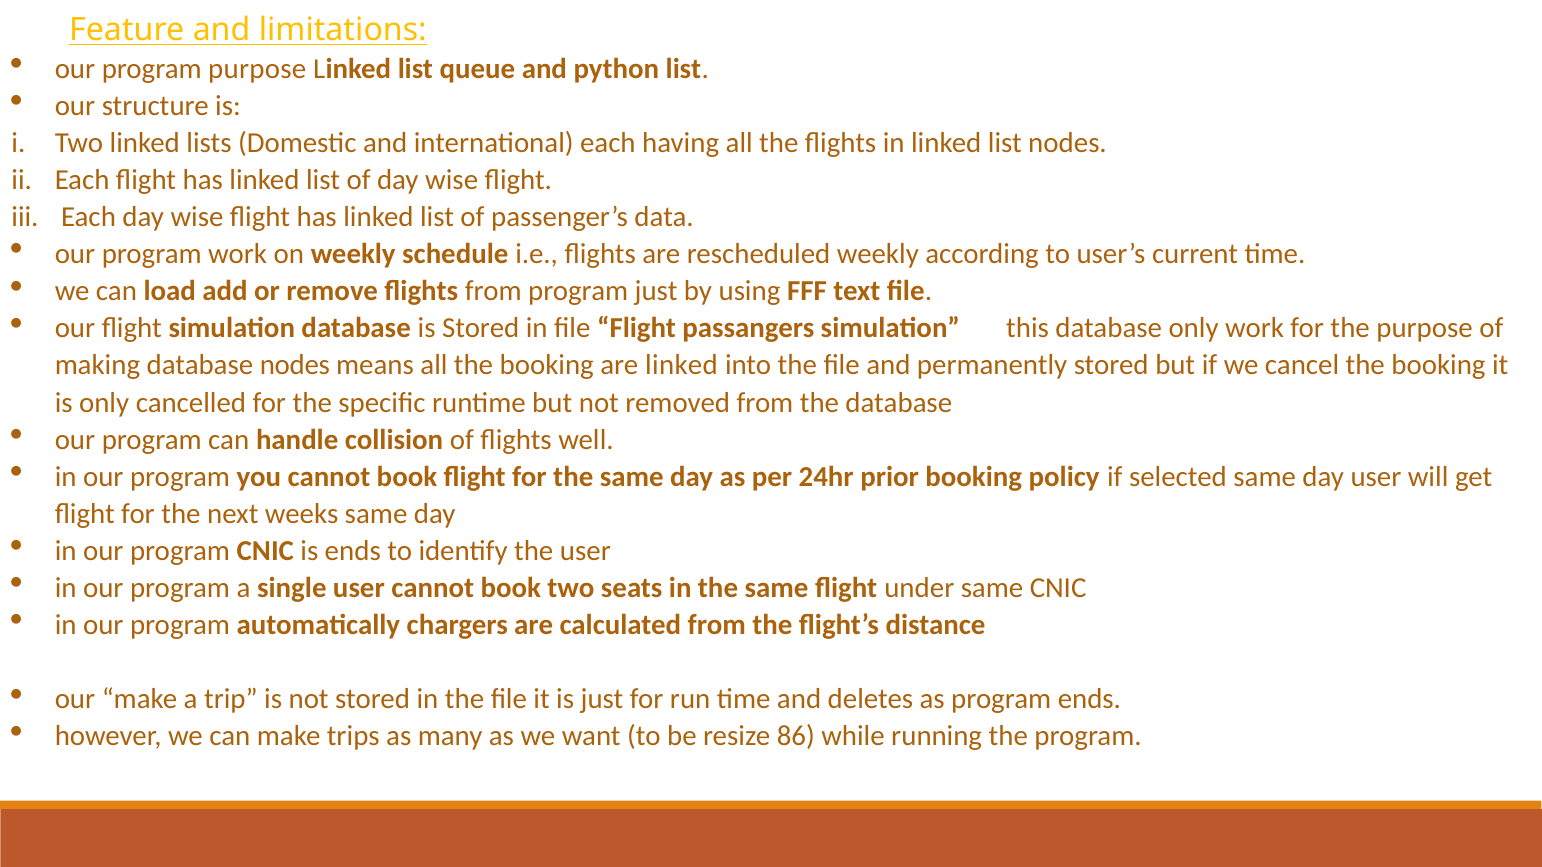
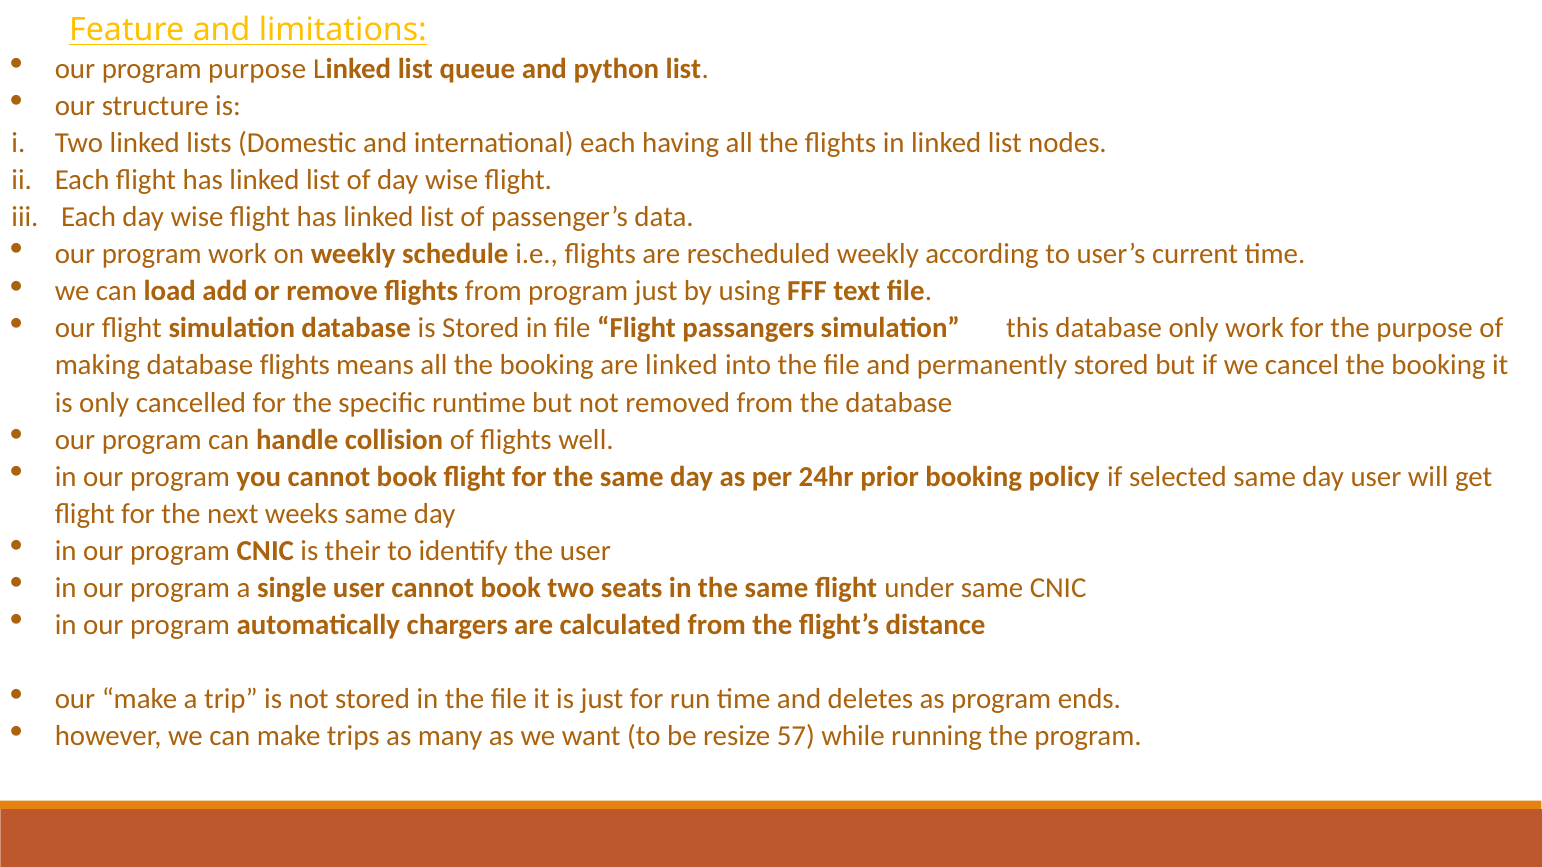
database nodes: nodes -> flights (295, 366)
is ends: ends -> their (353, 551)
86: 86 -> 57 (796, 737)
